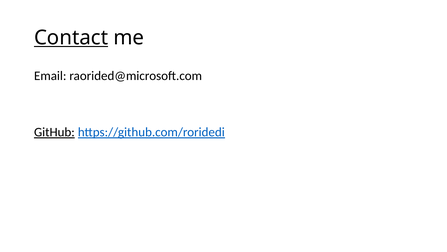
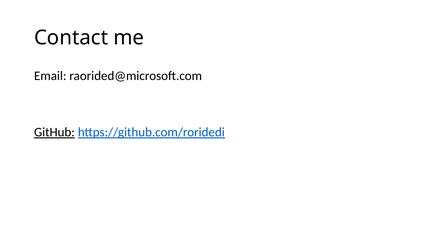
Contact underline: present -> none (71, 38)
